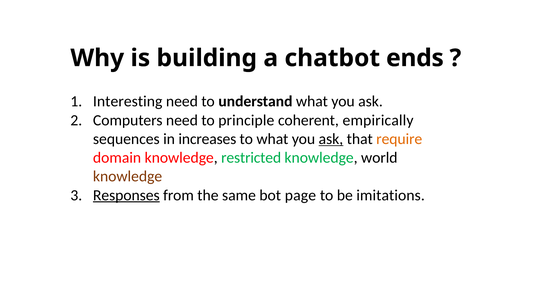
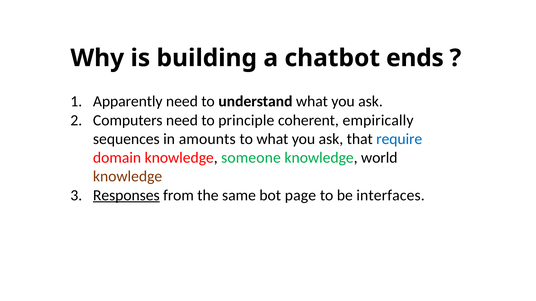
Interesting: Interesting -> Apparently (128, 102)
increases: increases -> amounts (207, 139)
ask underline: present -> none (331, 139)
require colour: orange -> blue (399, 139)
restricted: restricted -> someone (251, 158)
imitations: imitations -> interfaces (391, 196)
